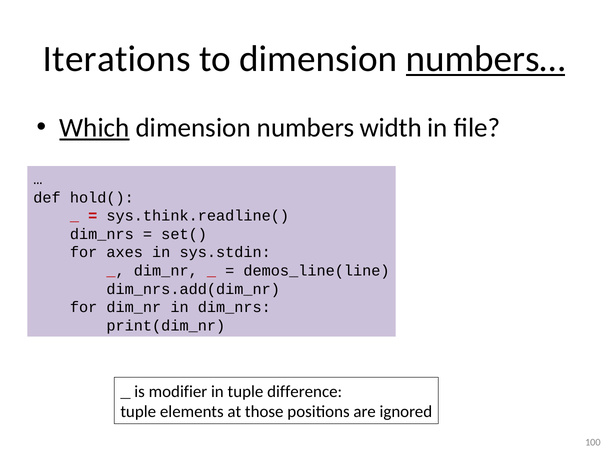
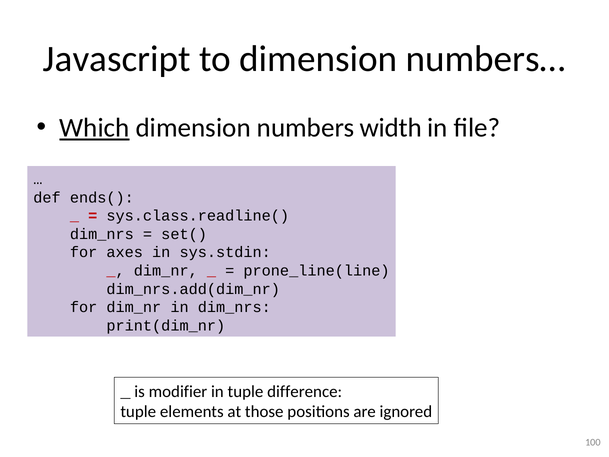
Iterations: Iterations -> Javascript (117, 59)
numbers… underline: present -> none (485, 59)
hold(: hold( -> ends( (102, 197)
sys.think.readline(: sys.think.readline( -> sys.class.readline( (198, 216)
demos_line(line: demos_line(line -> prone_line(line (317, 271)
